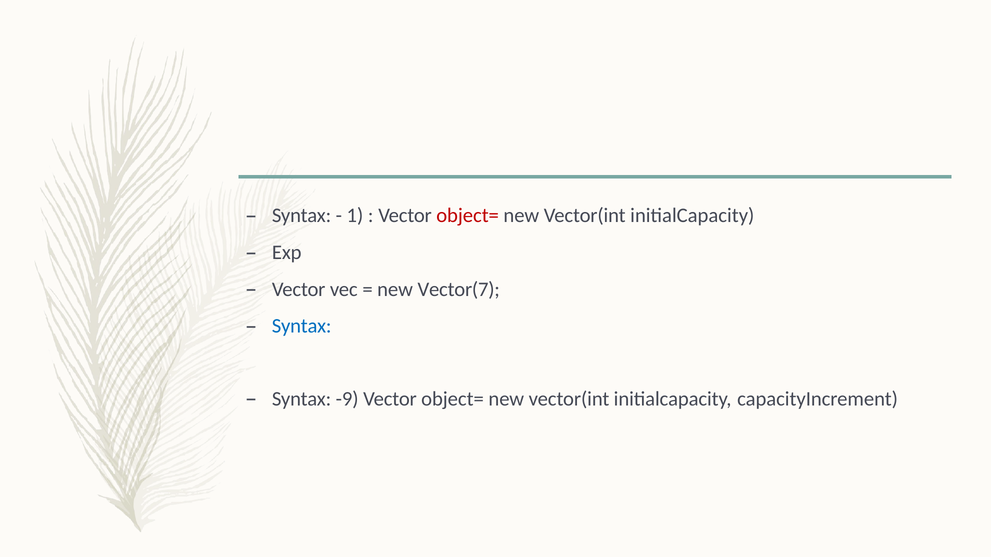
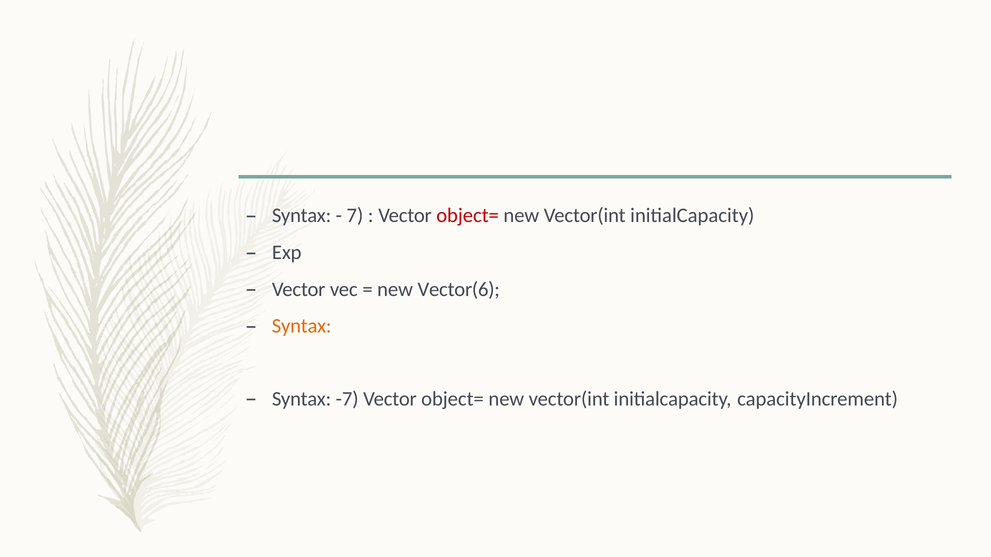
1: 1 -> 7 (355, 216)
Vector(7: Vector(7 -> Vector(6 (459, 289)
Syntax colour: blue -> orange (302, 326)
-9: -9 -> -7 (347, 399)
